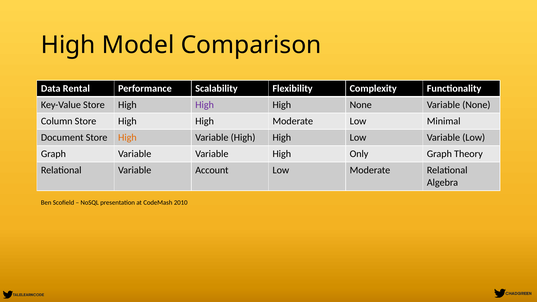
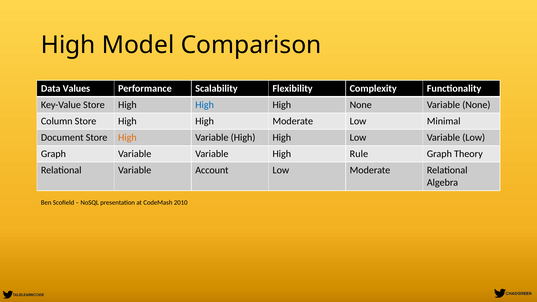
Rental: Rental -> Values (76, 89)
High colour: purple -> blue (205, 105)
Only: Only -> Rule (359, 154)
